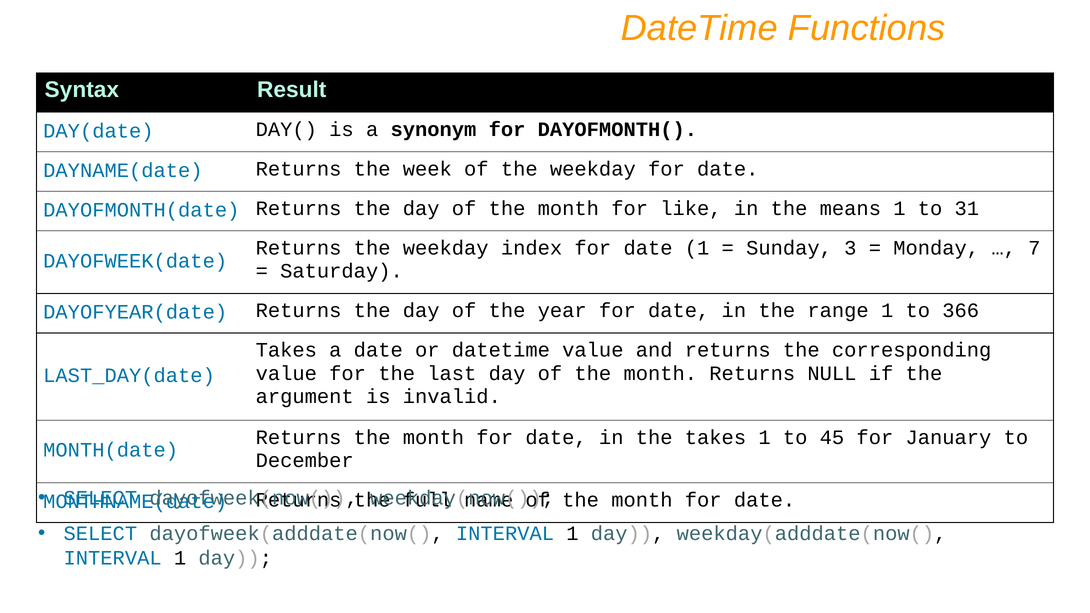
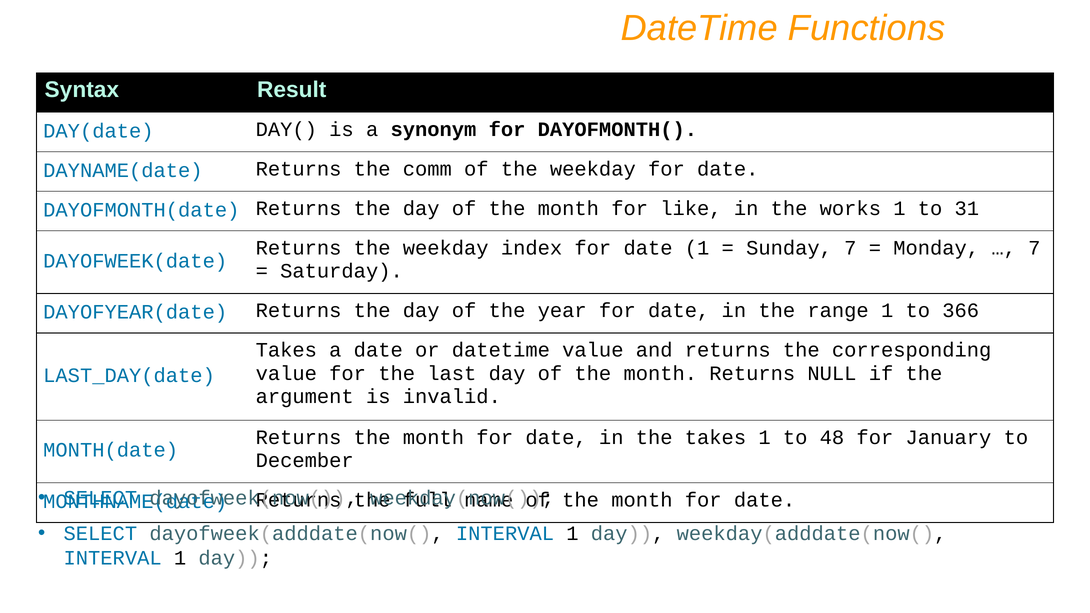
week: week -> comm (427, 169)
means: means -> works (850, 208)
Sunday 3: 3 -> 7 (850, 248)
45: 45 -> 48 (832, 437)
